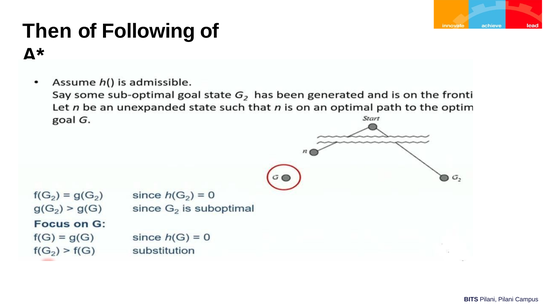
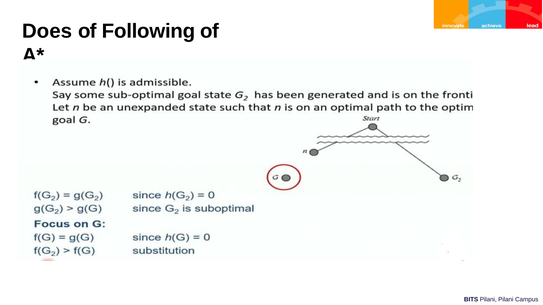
Then: Then -> Does (47, 31)
